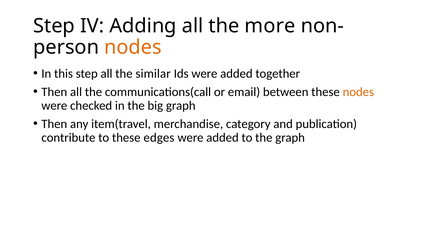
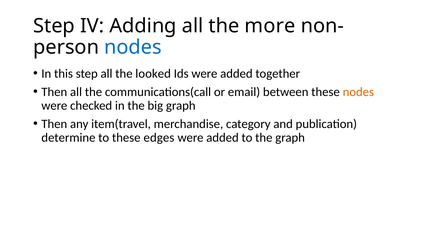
nodes colour: orange -> blue (133, 47)
similar: similar -> looked (153, 74)
contribute: contribute -> determine (68, 138)
